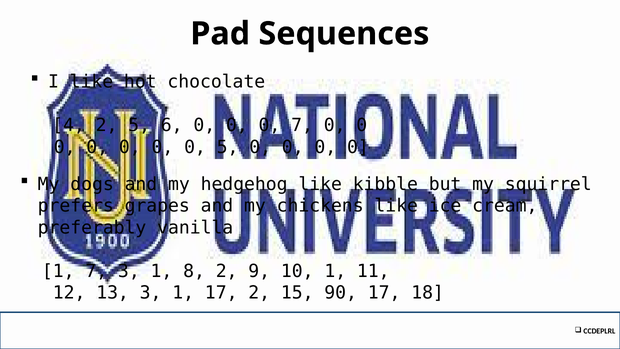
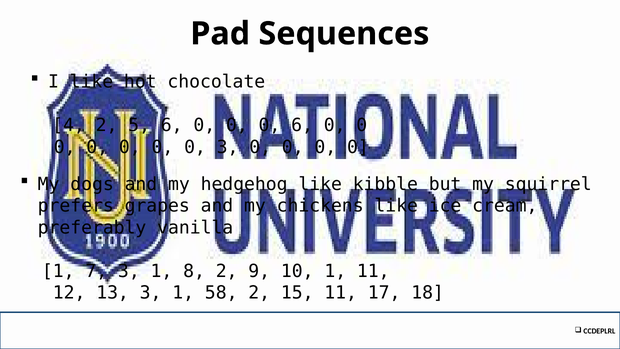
0 7: 7 -> 6 (302, 125)
0 5: 5 -> 3 (228, 147)
1 17: 17 -> 58 (221, 293)
15 90: 90 -> 11 (341, 293)
